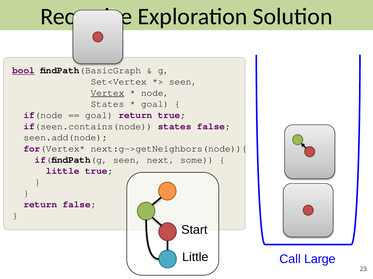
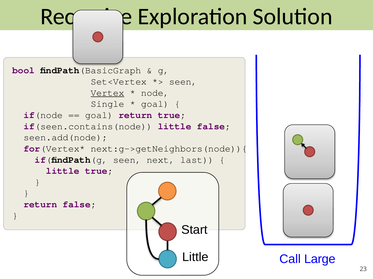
bool underline: present -> none (24, 71)
States: States -> Single (107, 104)
if(seen.contains(node states: states -> little (175, 127)
some: some -> last (197, 160)
